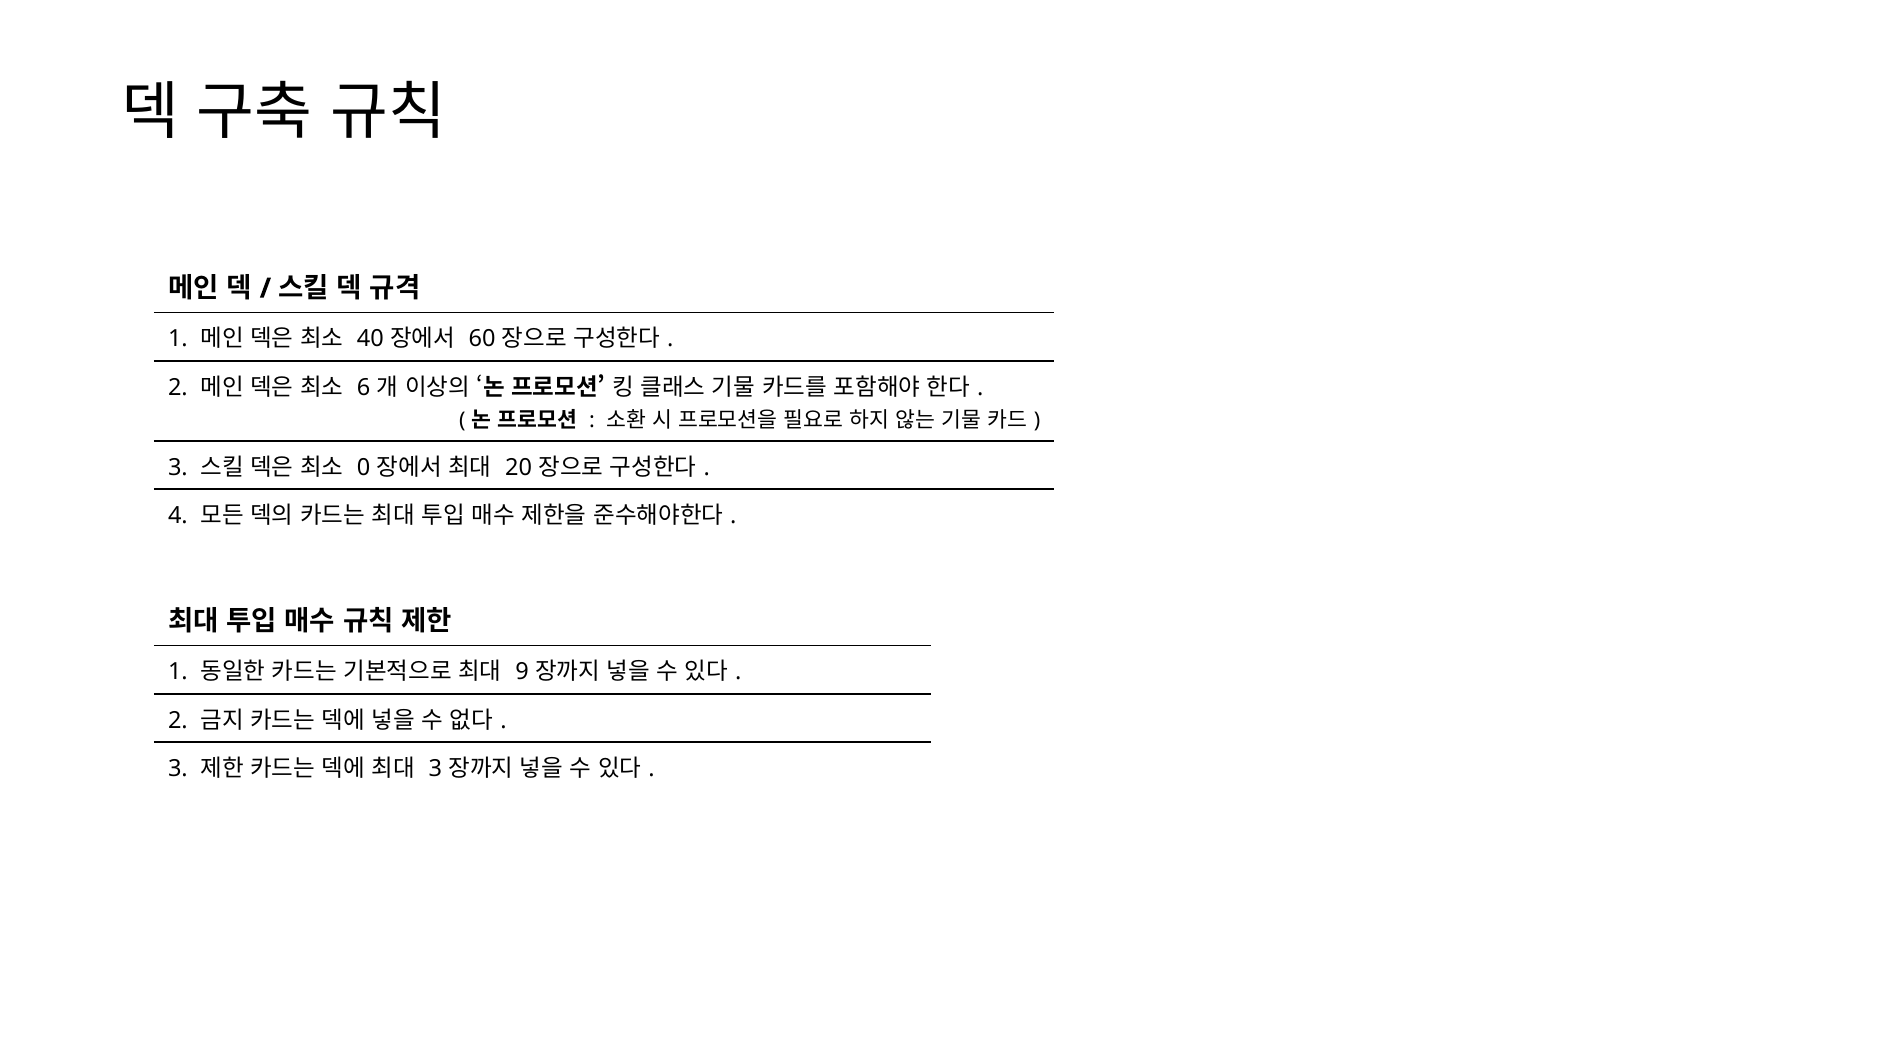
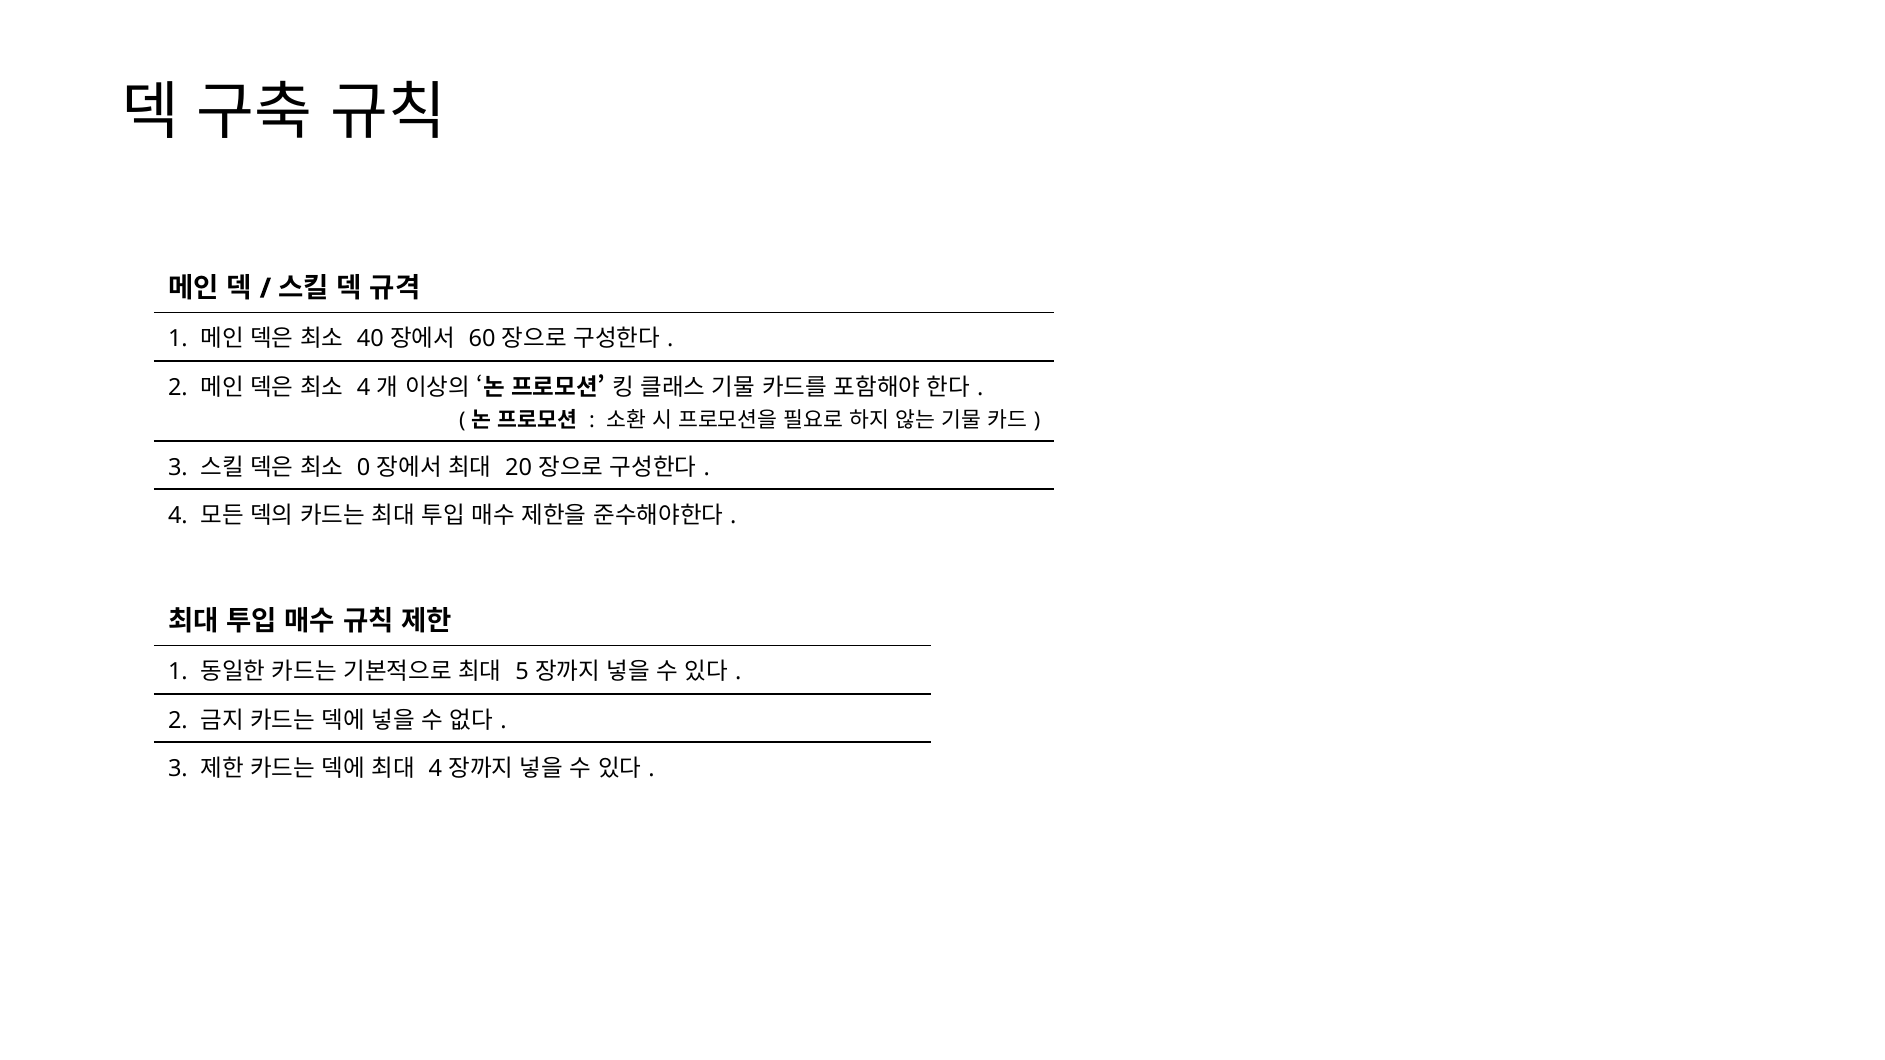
6: 6 -> 4 (364, 388)
9: 9 -> 5 (522, 672)
3: 3 -> 4 (435, 769)
